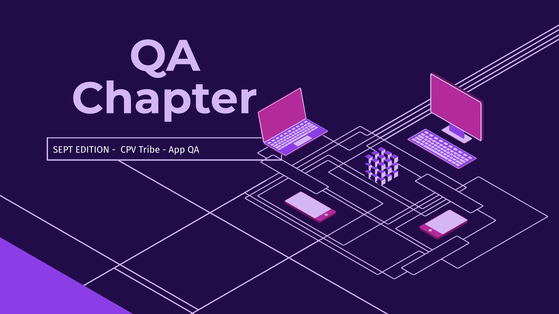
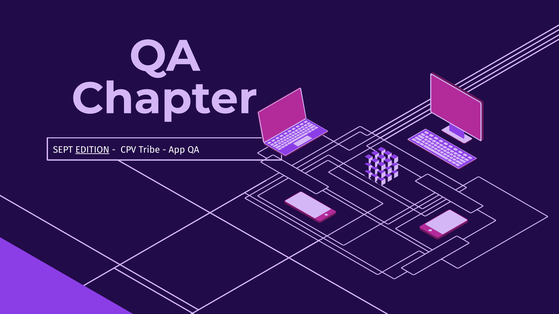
EDITION underline: none -> present (92, 150)
